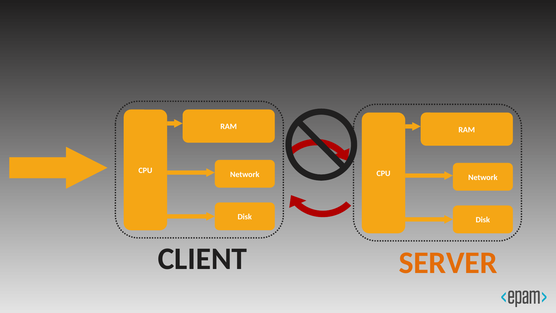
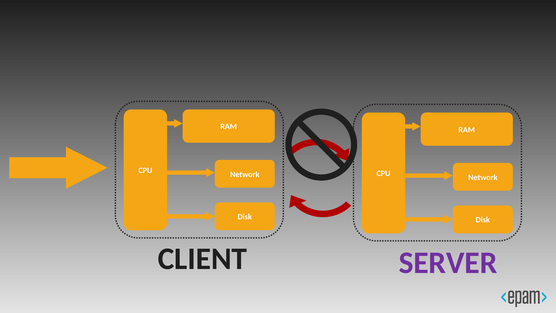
SERVER colour: orange -> purple (448, 263)
